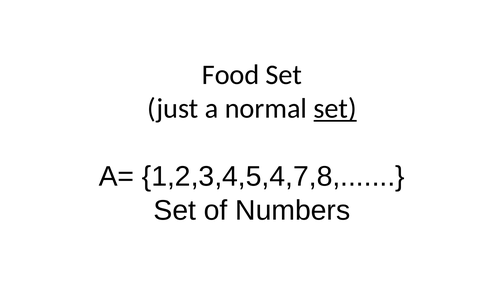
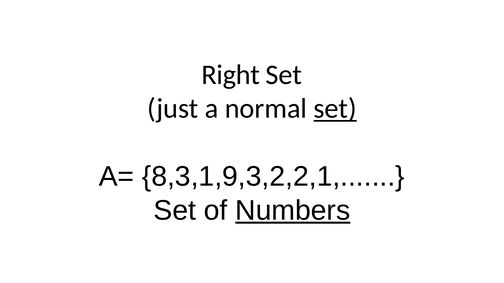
Food: Food -> Right (231, 75)
1,2,3,4,5,4,7,8: 1,2,3,4,5,4,7,8 -> 8,3,1,9,3,2,2,1 (273, 177)
Numbers underline: none -> present (293, 211)
